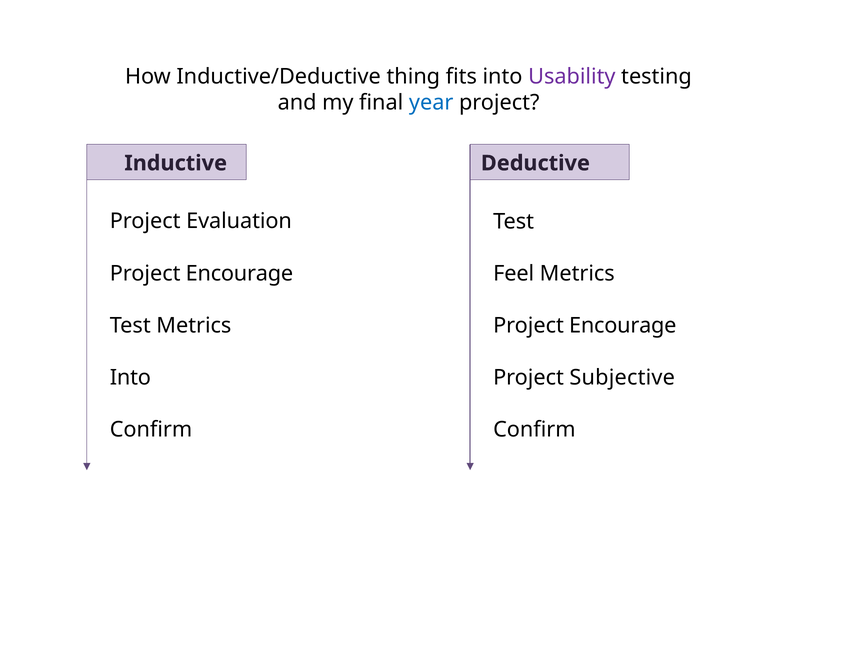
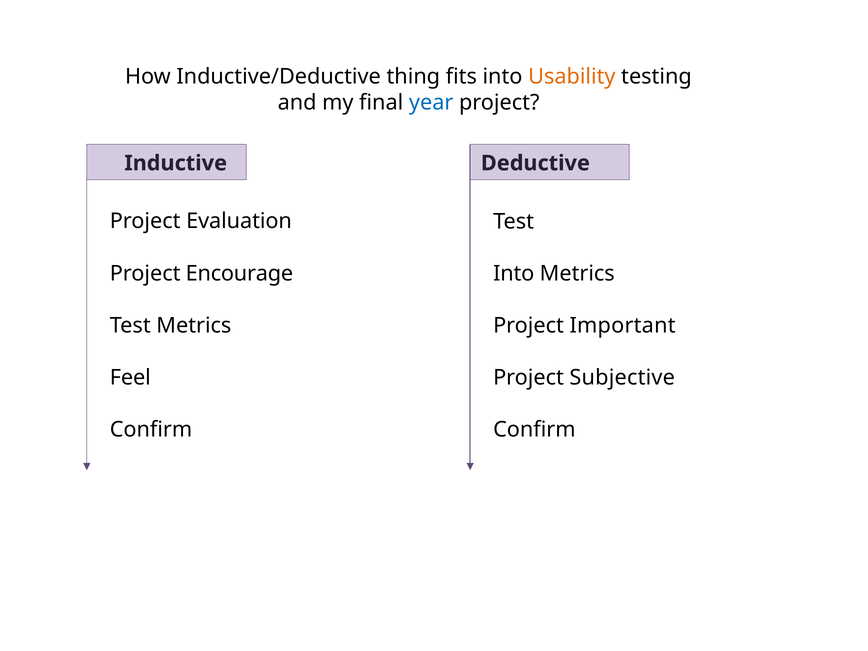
Usability colour: purple -> orange (572, 77)
Feel: Feel -> Into (514, 274)
Encourage: Encourage -> Important (623, 326)
Into: Into -> Feel (130, 378)
